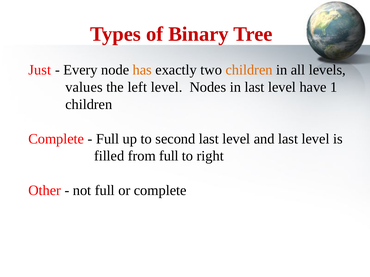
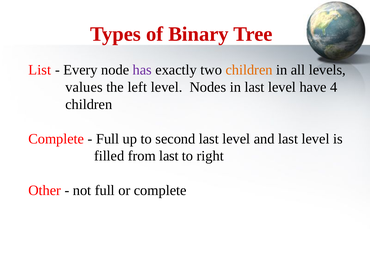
Just: Just -> List (40, 70)
has colour: orange -> purple (142, 70)
1: 1 -> 4 (334, 87)
from full: full -> last (169, 156)
